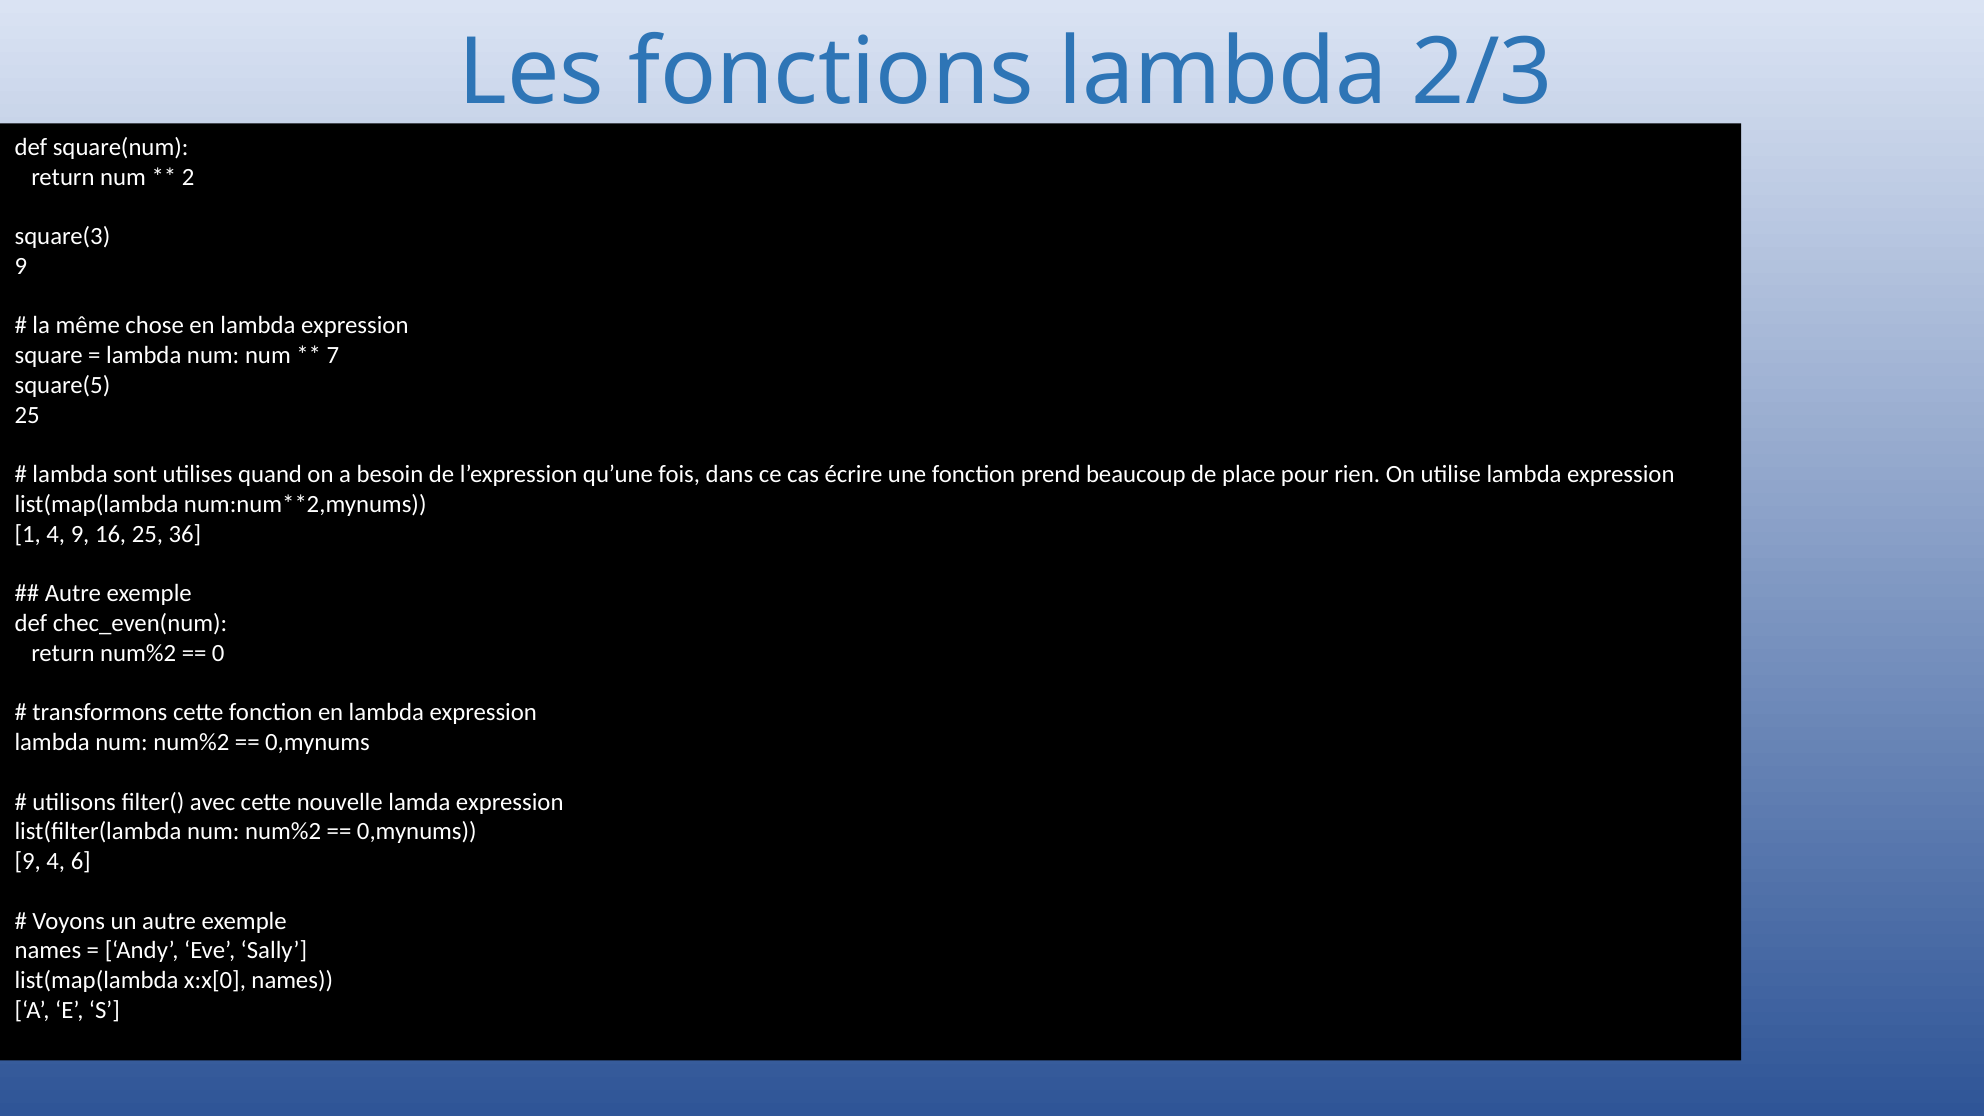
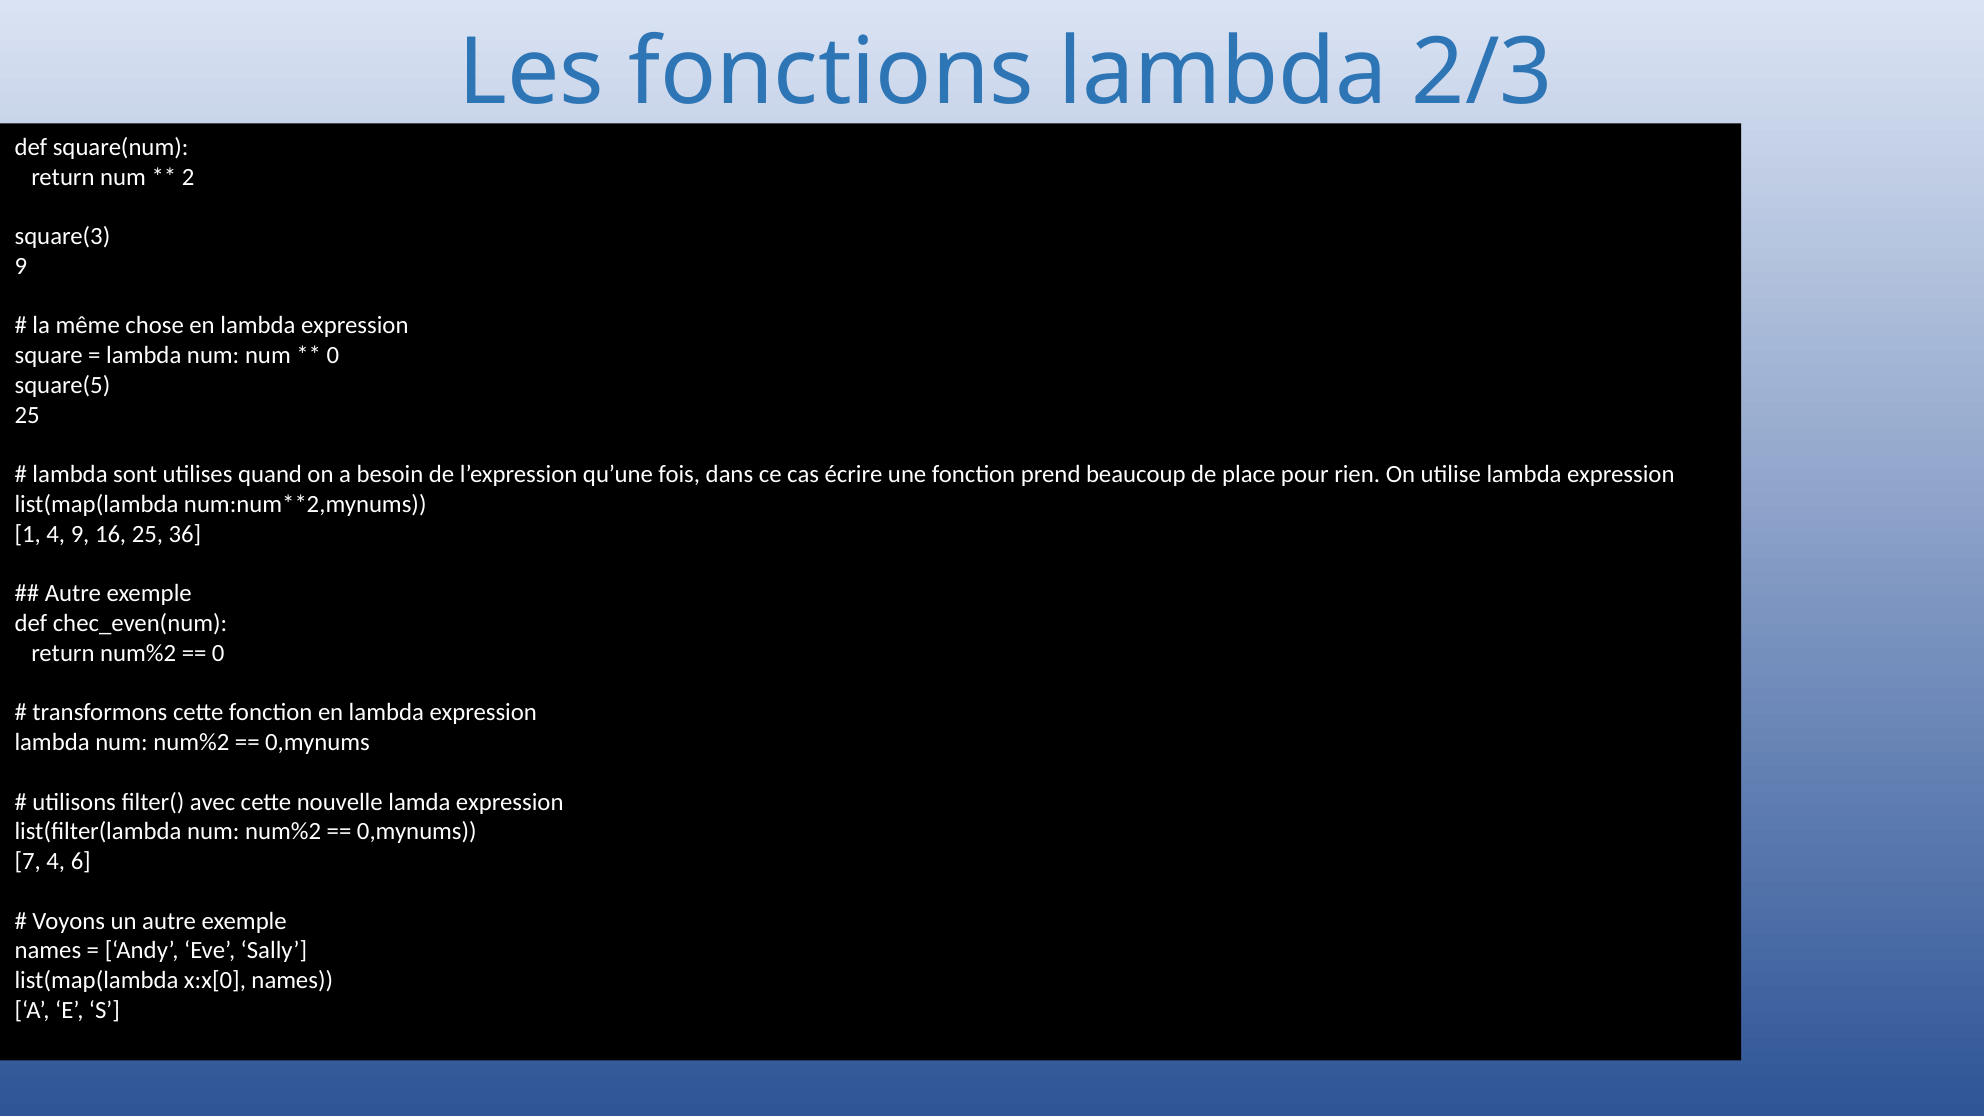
7: 7 -> 0 (333, 356)
9: 9 -> 7 (28, 861)
